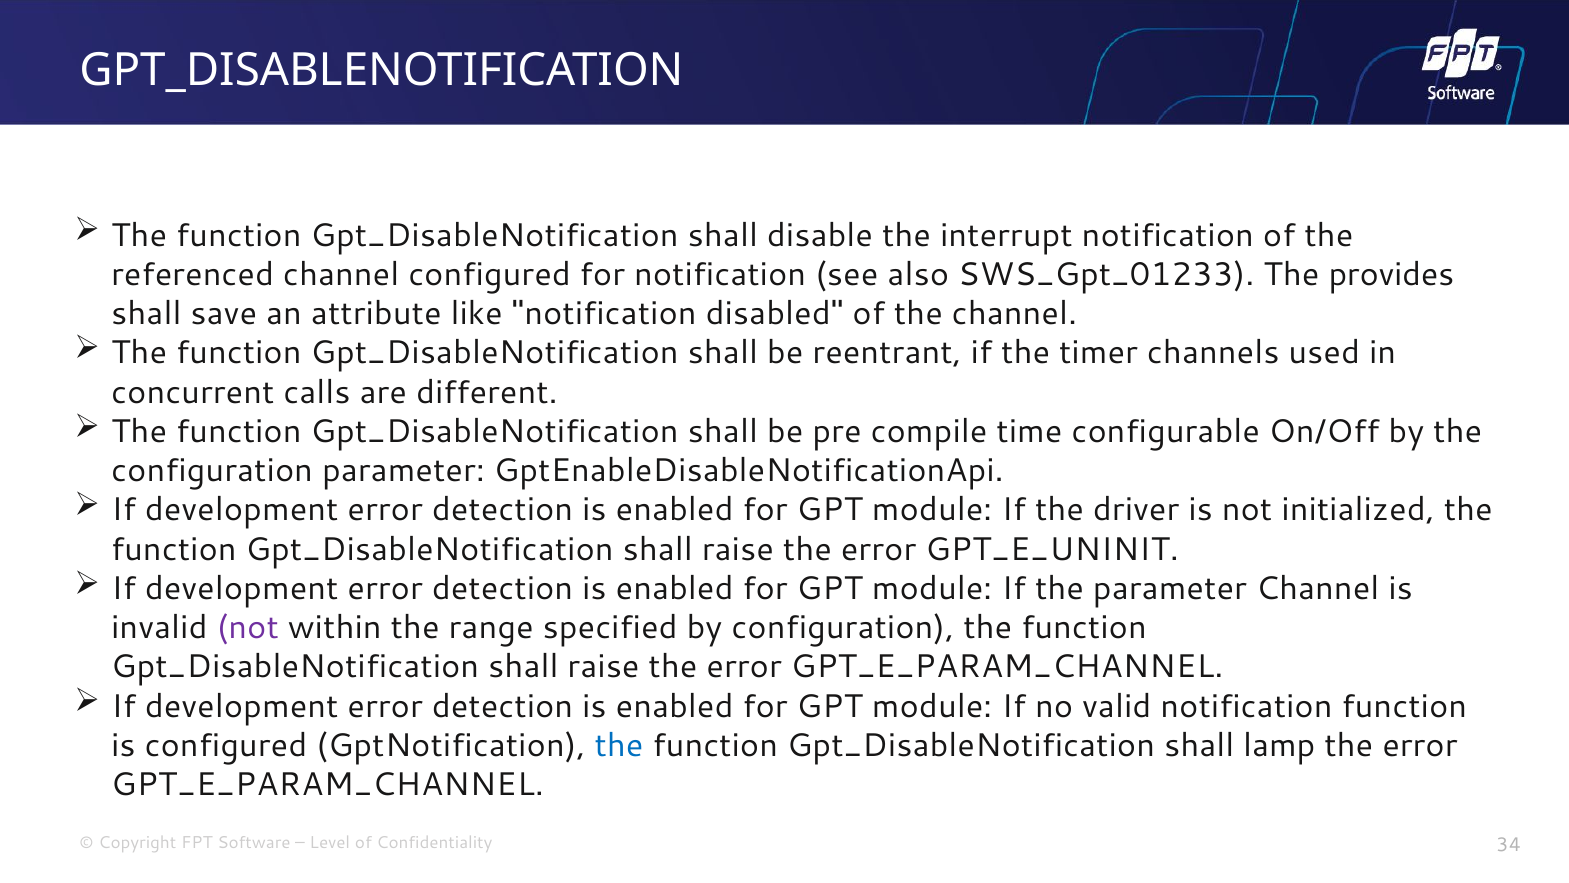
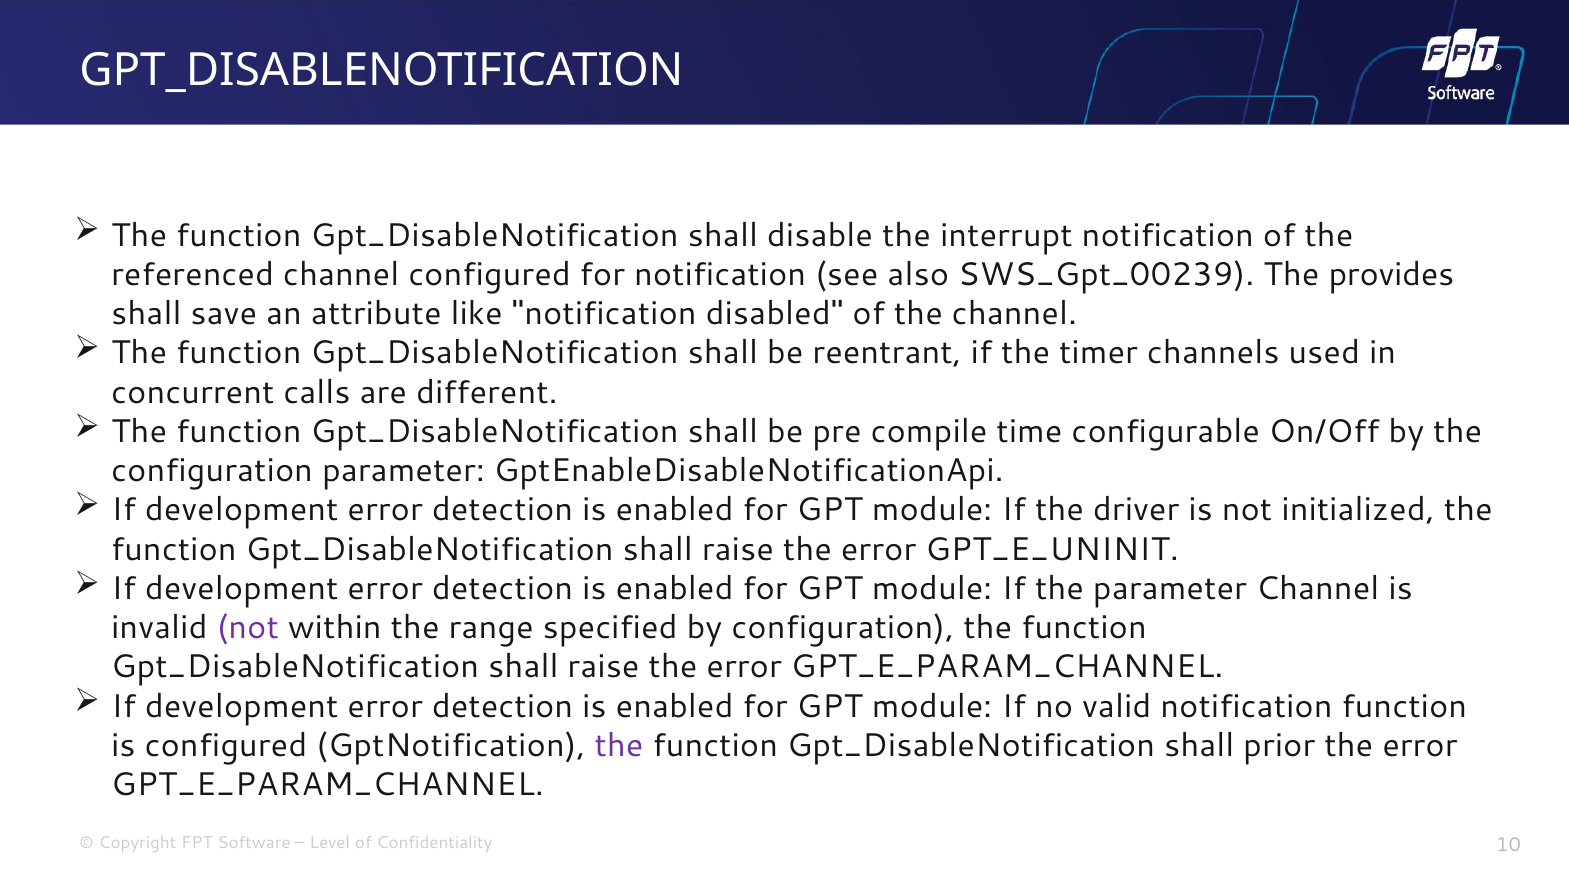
SWS_Gpt_01233: SWS_Gpt_01233 -> SWS_Gpt_00239 (1106, 274)
the colour: blue -> purple (619, 745)
lamp: lamp -> prior (1279, 745)
34: 34 -> 10 (1509, 845)
